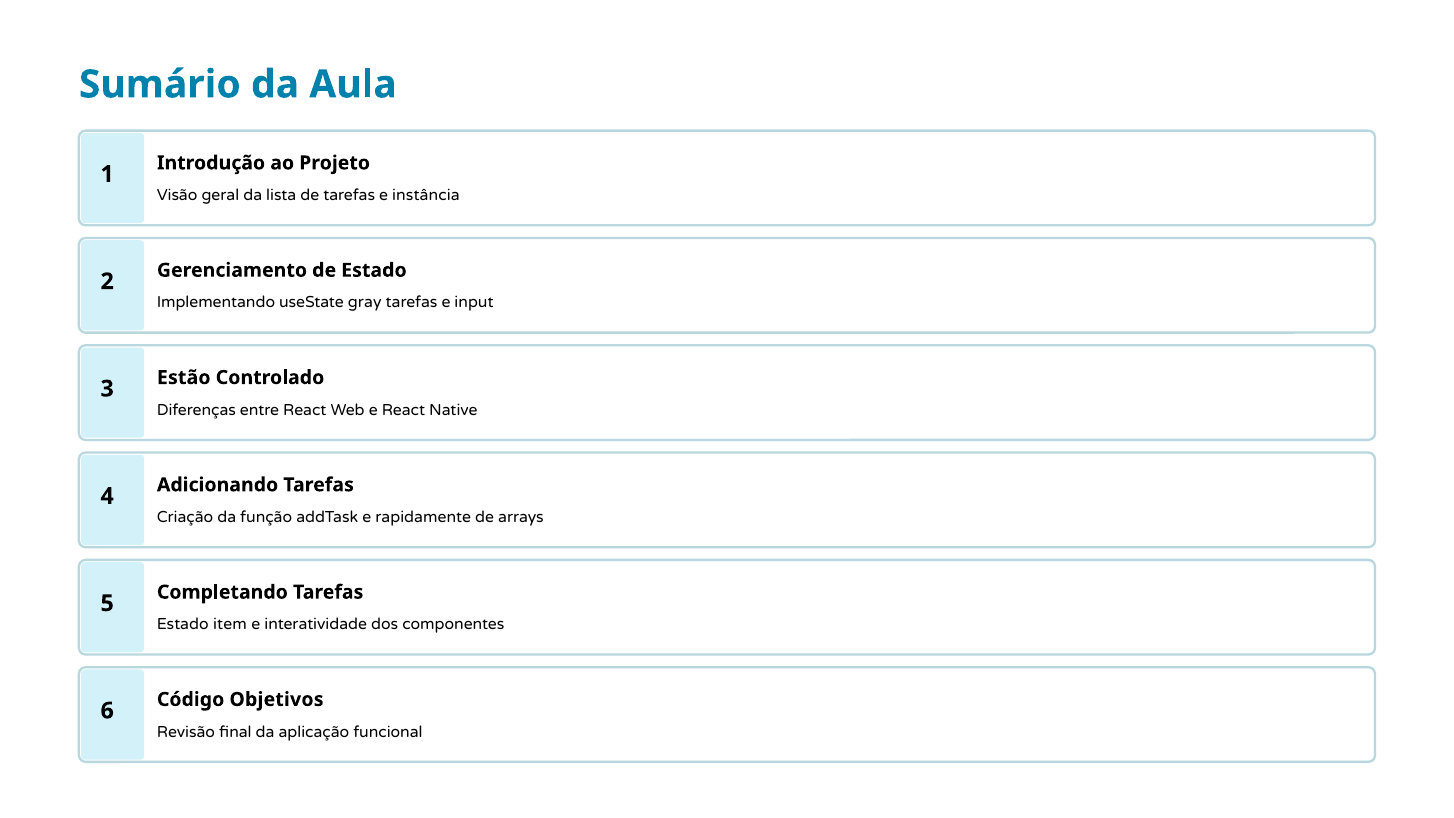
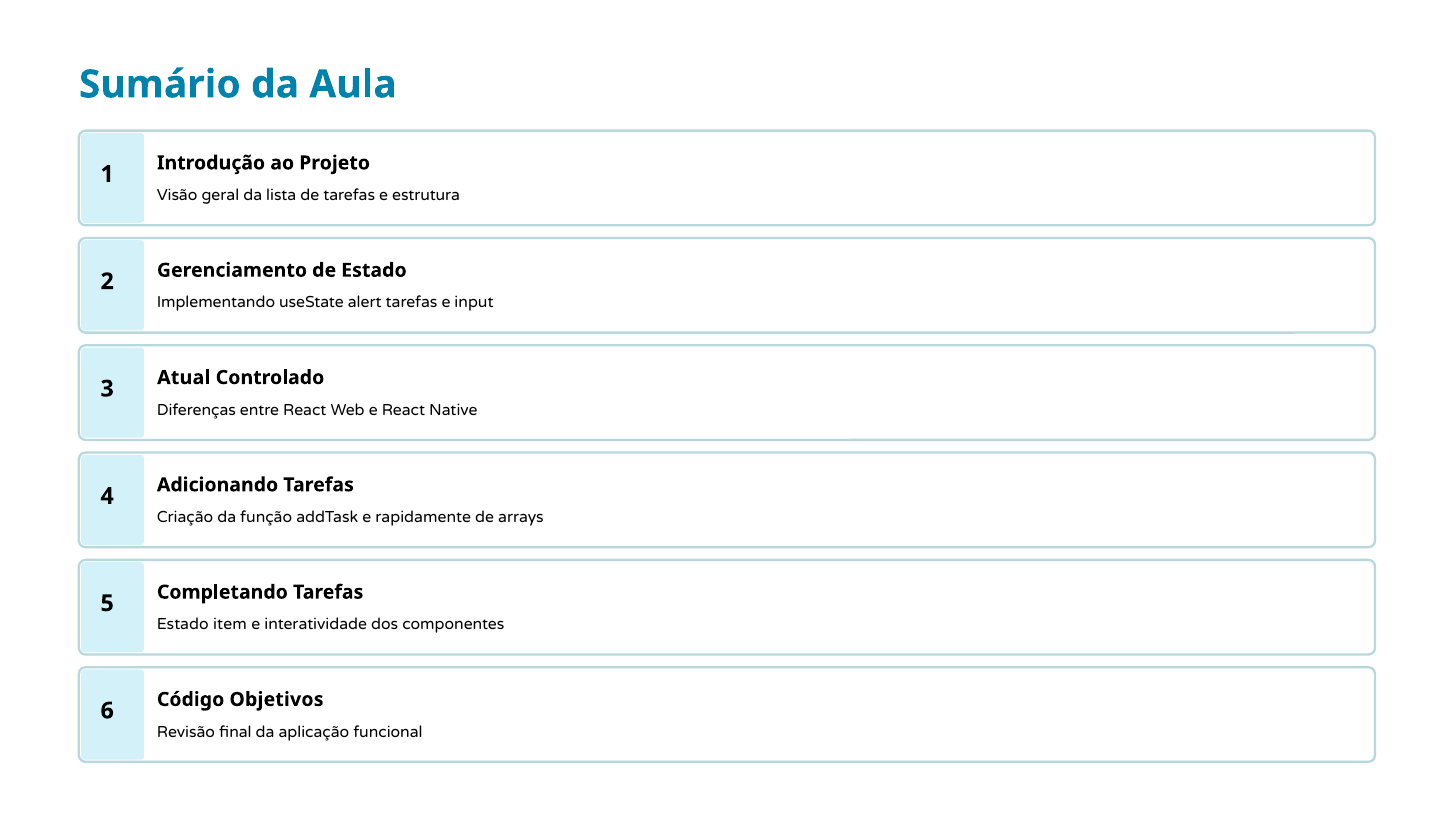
instância: instância -> estrutura (426, 195)
gray: gray -> alert (365, 303)
Estão: Estão -> Atual (184, 378)
